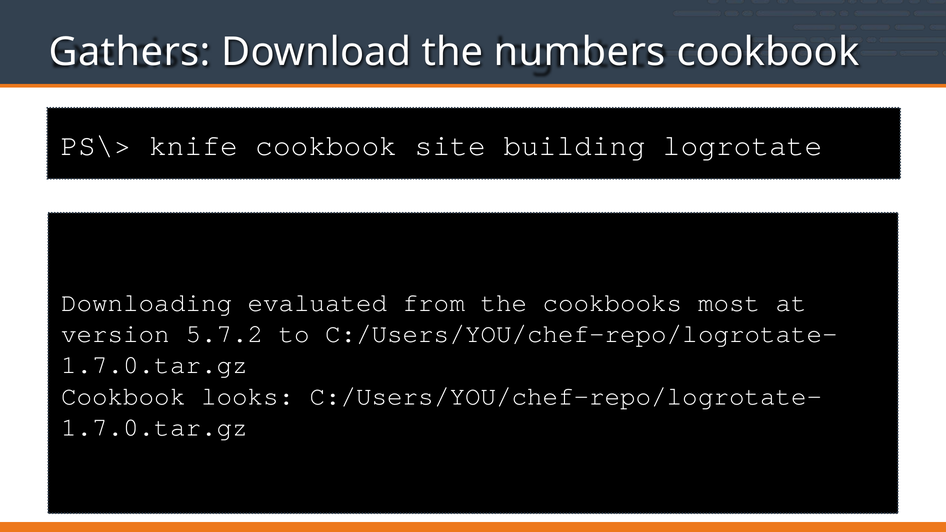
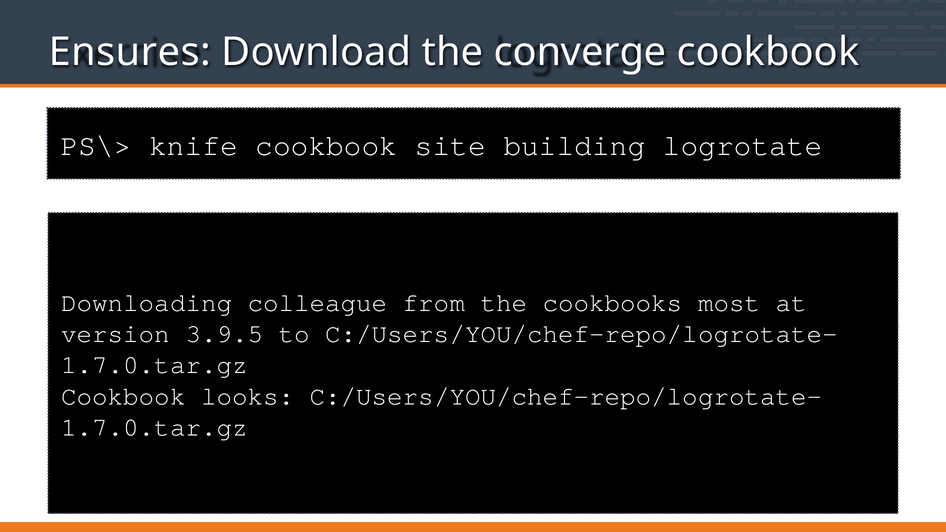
Gathers: Gathers -> Ensures (130, 52)
numbers: numbers -> converge (580, 52)
evaluated: evaluated -> colleague (318, 303)
5.7.2: 5.7.2 -> 3.9.5 (224, 334)
